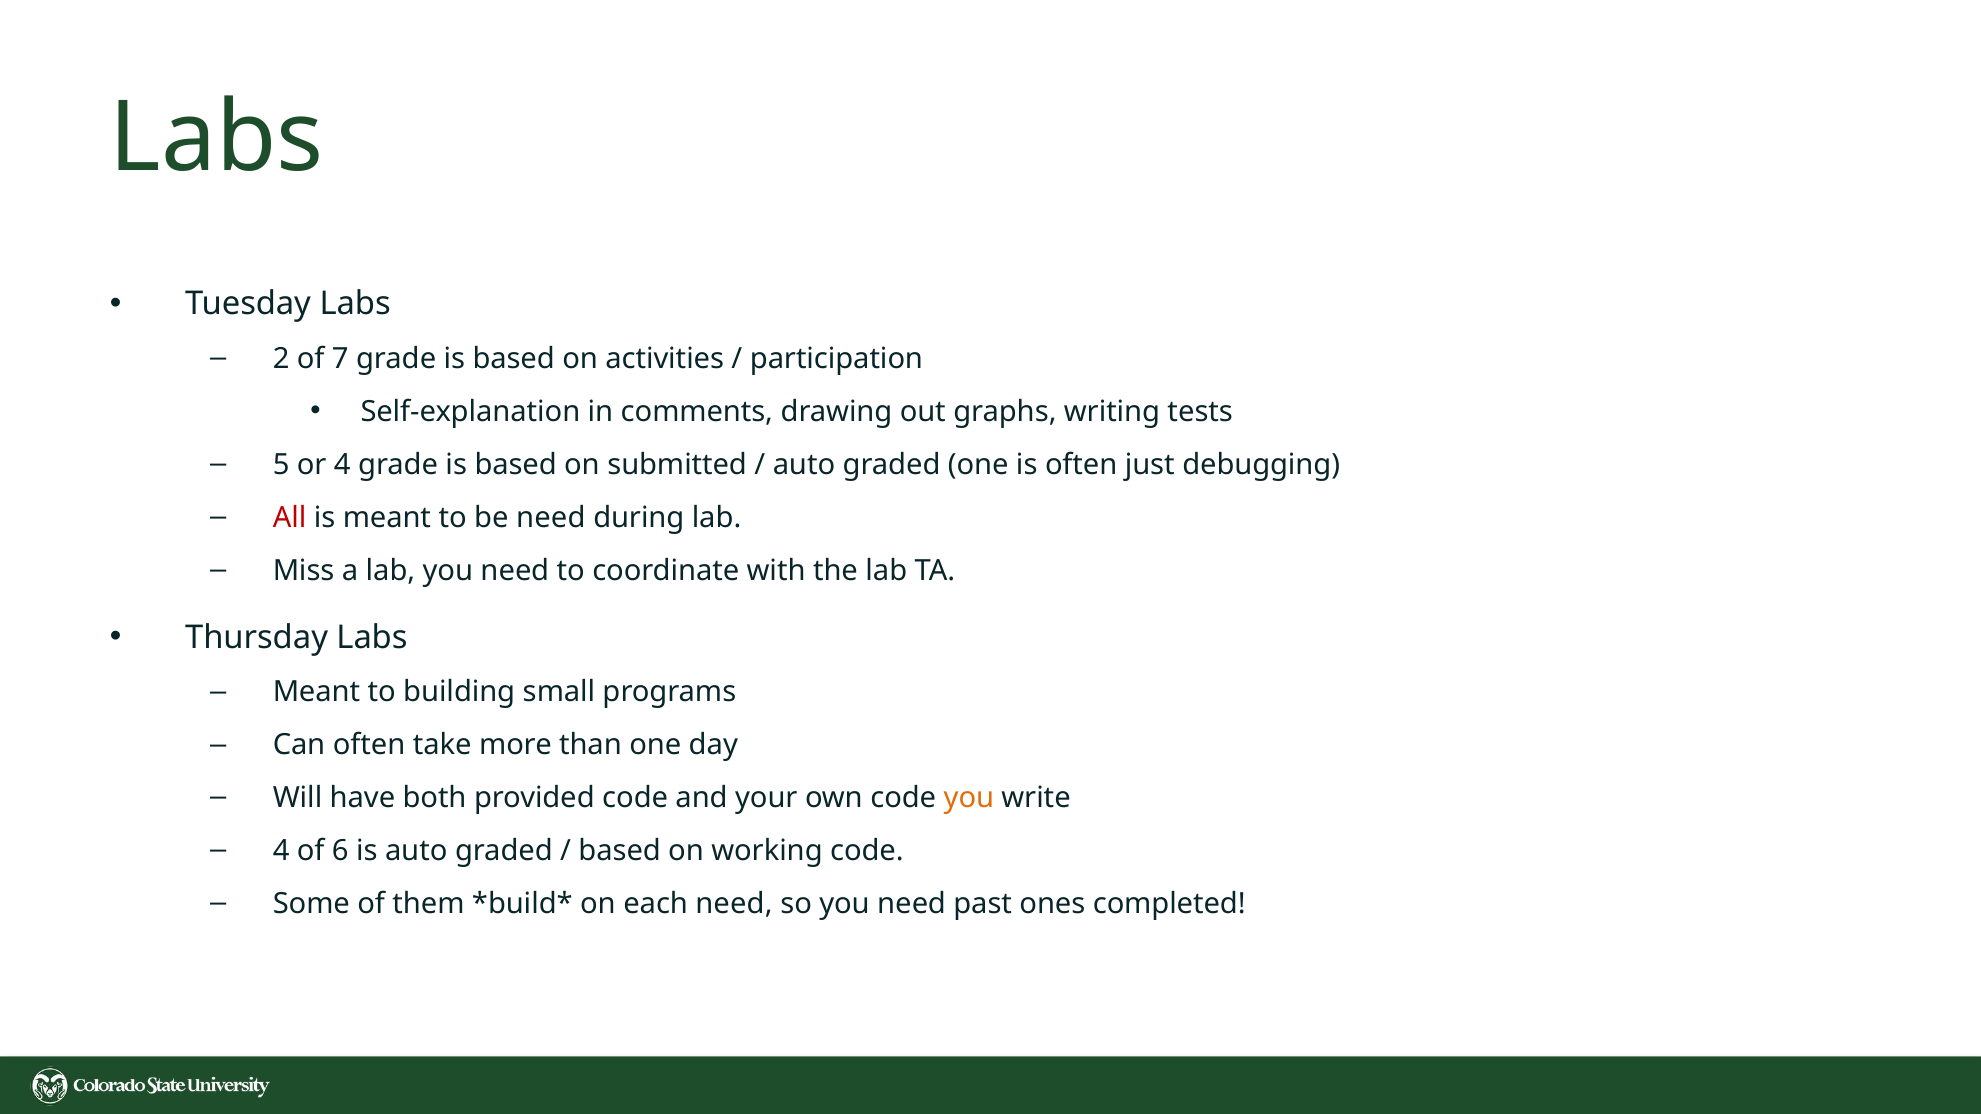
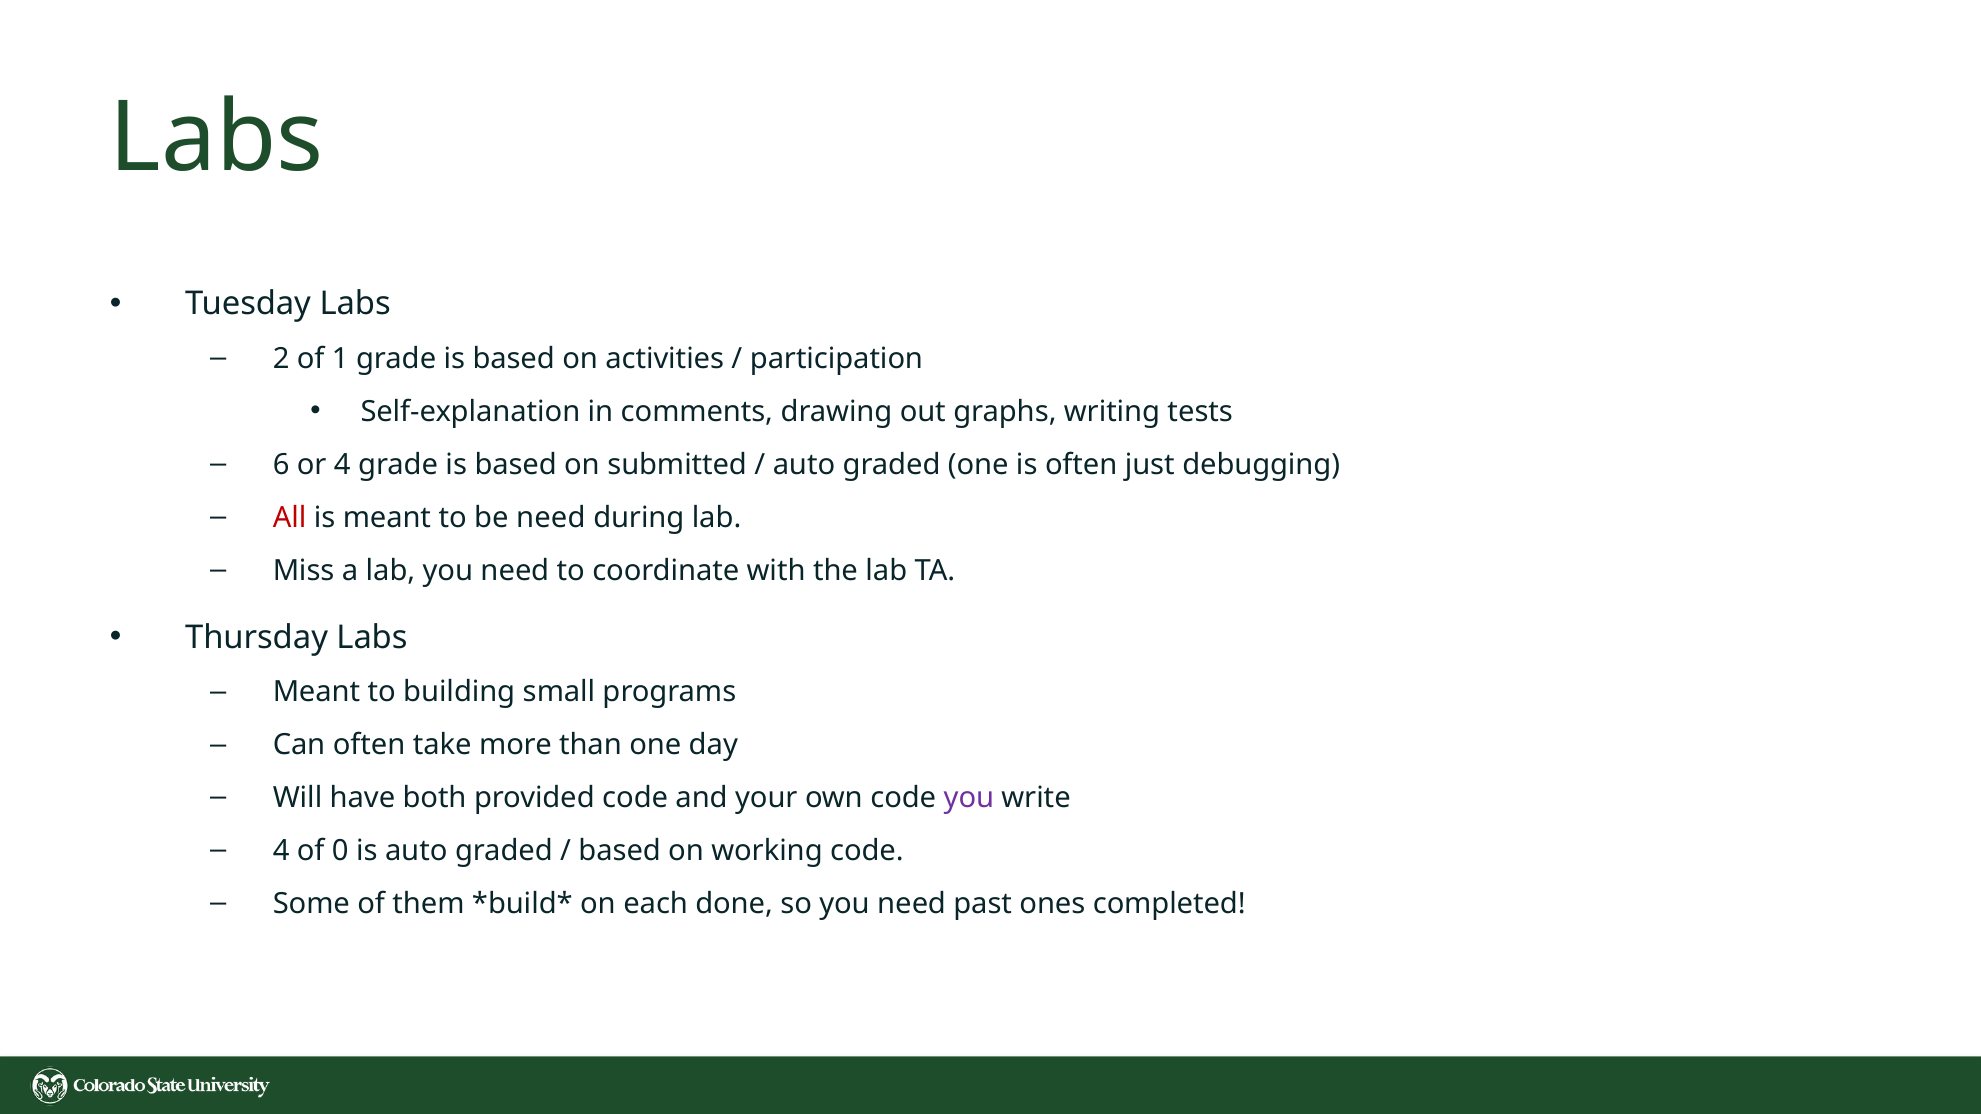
7: 7 -> 1 (340, 359)
5: 5 -> 6 (281, 465)
you colour: orange -> purple (969, 798)
6: 6 -> 0 (340, 851)
each need: need -> done (734, 904)
